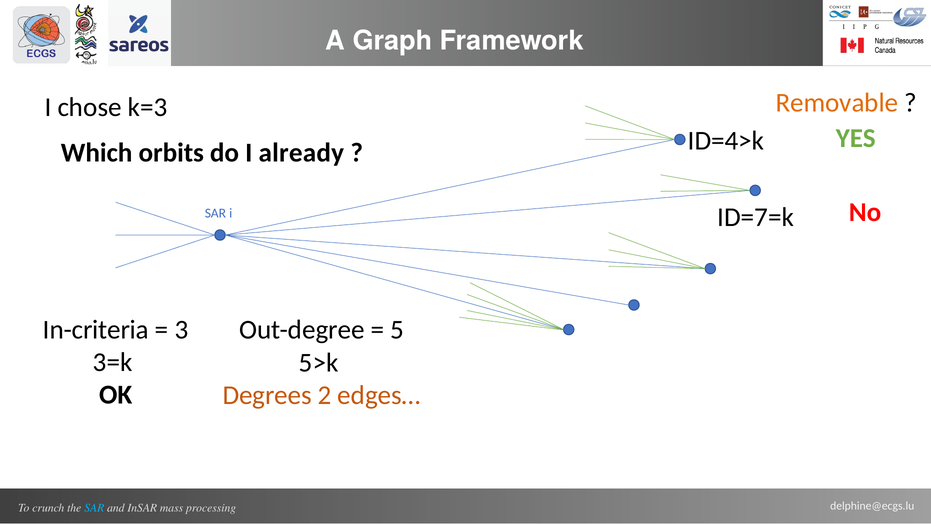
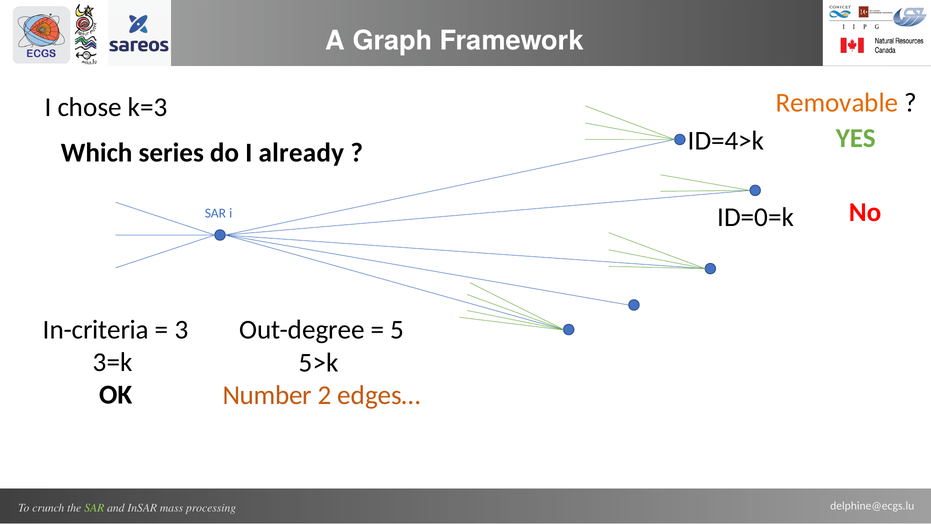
orbits: orbits -> series (171, 153)
ID=7=k: ID=7=k -> ID=0=k (756, 217)
Degrees: Degrees -> Number (267, 395)
SAR colour: light blue -> light green (94, 507)
